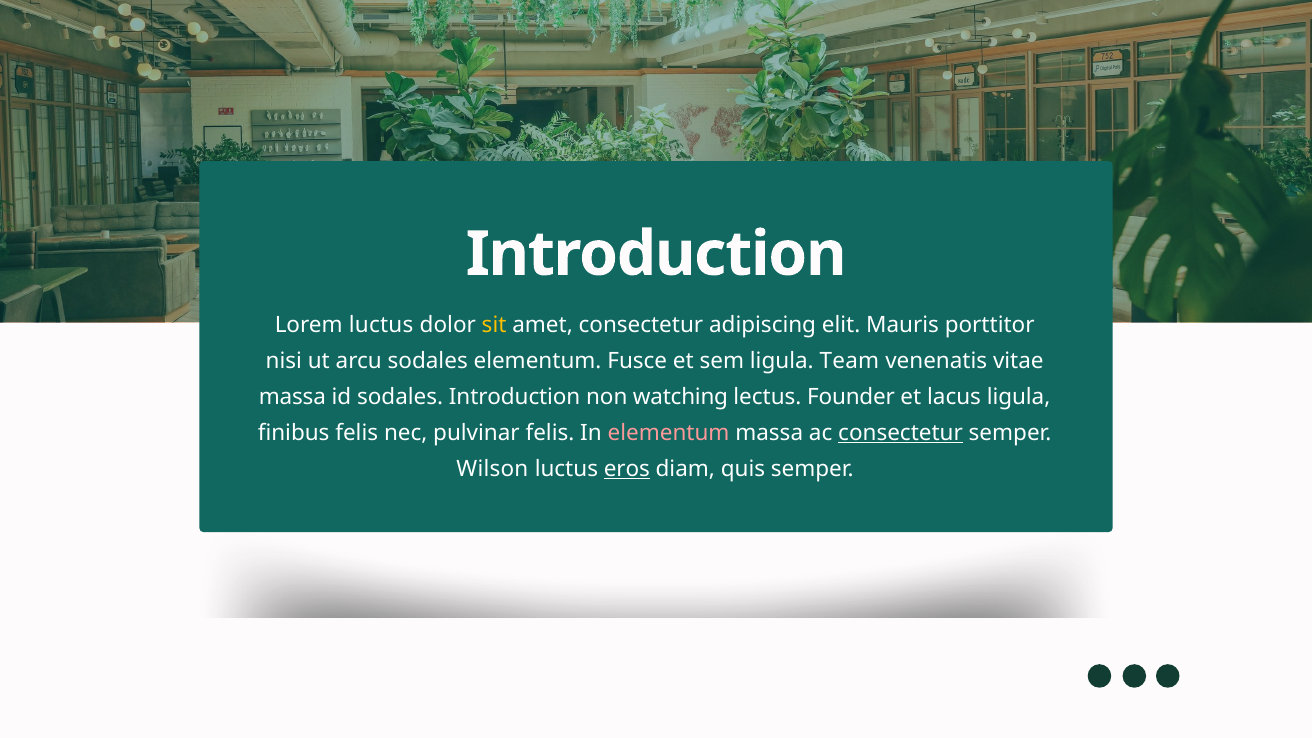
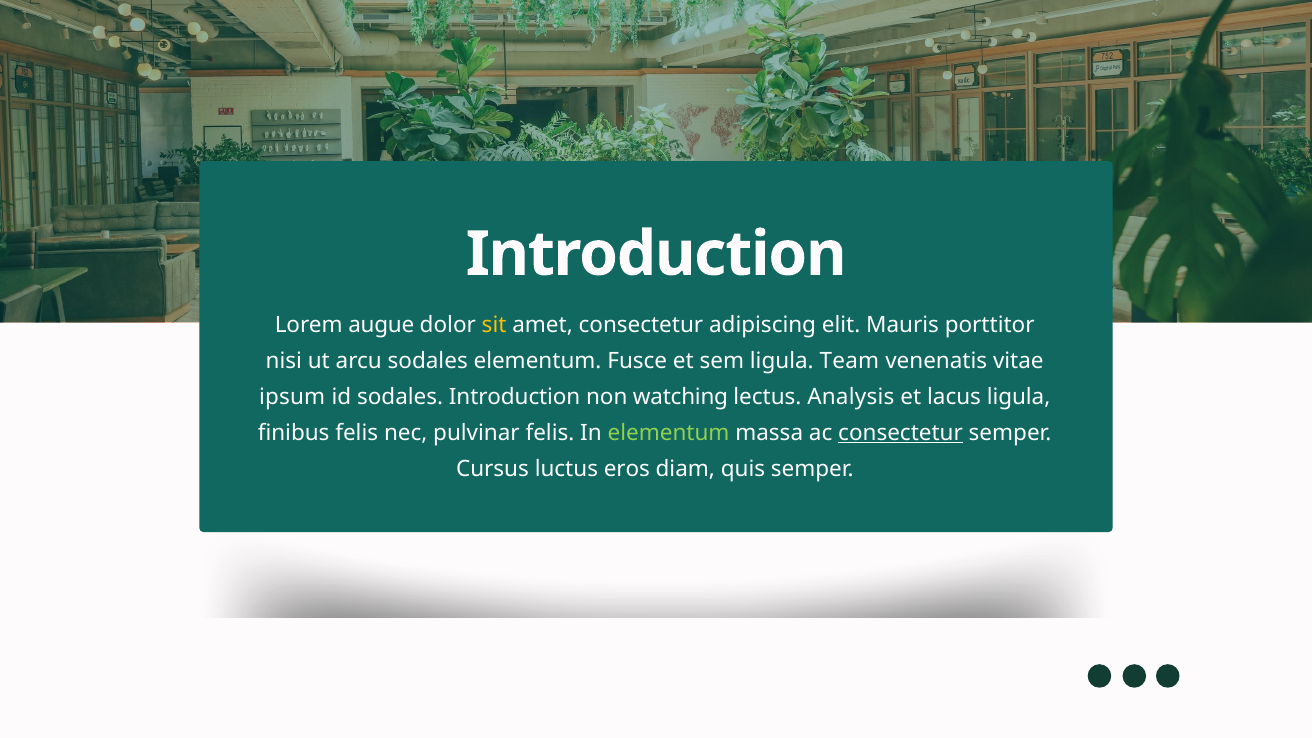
Lorem luctus: luctus -> augue (381, 325)
massa: massa -> ipsum (292, 397)
Founder: Founder -> Analysis (851, 397)
elementum colour: pink -> light green (669, 433)
Wilson: Wilson -> Cursus (493, 469)
eros underline: present -> none (627, 469)
